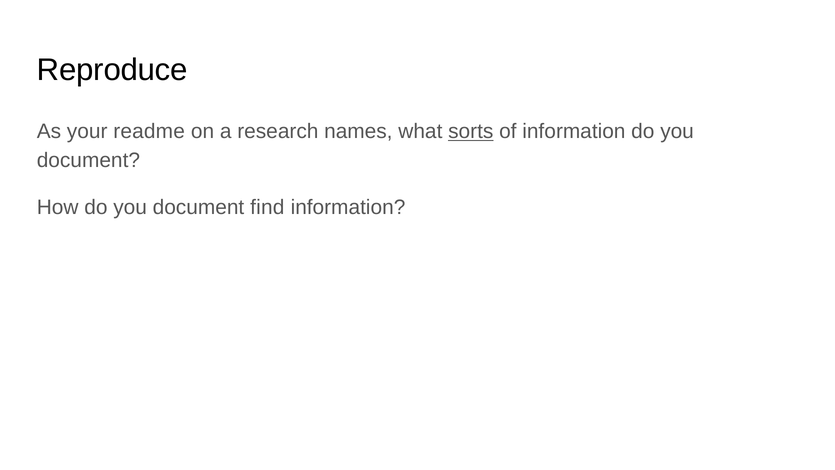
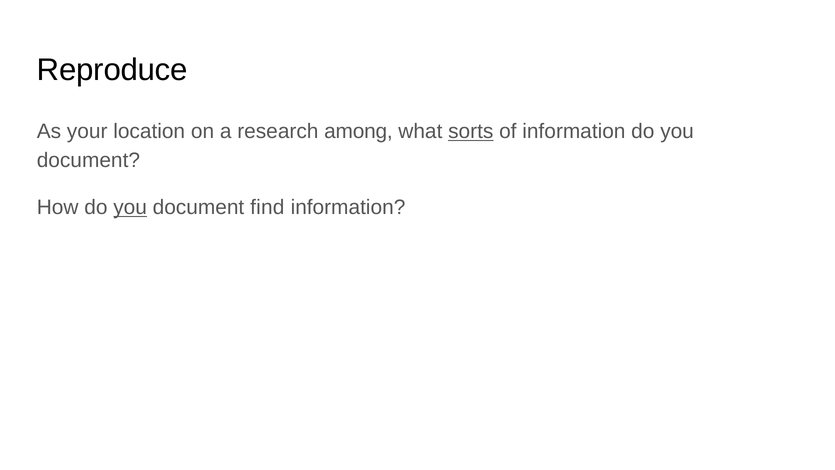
readme: readme -> location (149, 131)
names: names -> among (358, 131)
you underline: none -> present (130, 207)
